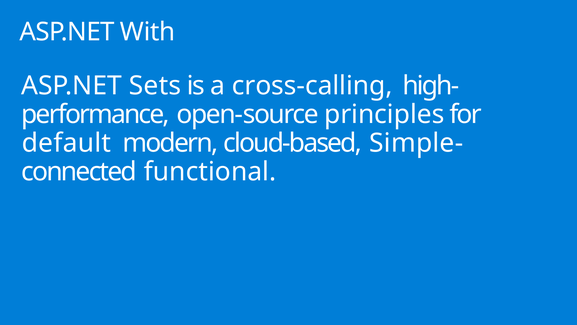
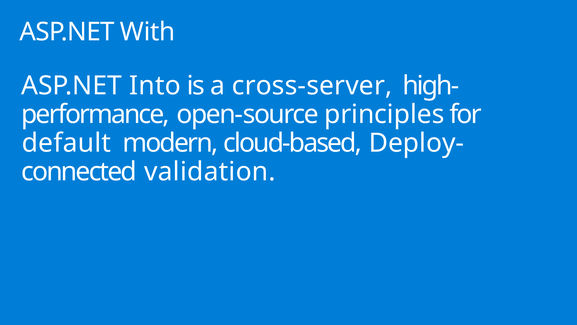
Sets: Sets -> Into (155, 86)
cross-calling: cross-calling -> cross-server (312, 86)
Simple-: Simple- -> Deploy- (416, 143)
functional: functional -> validation (210, 171)
